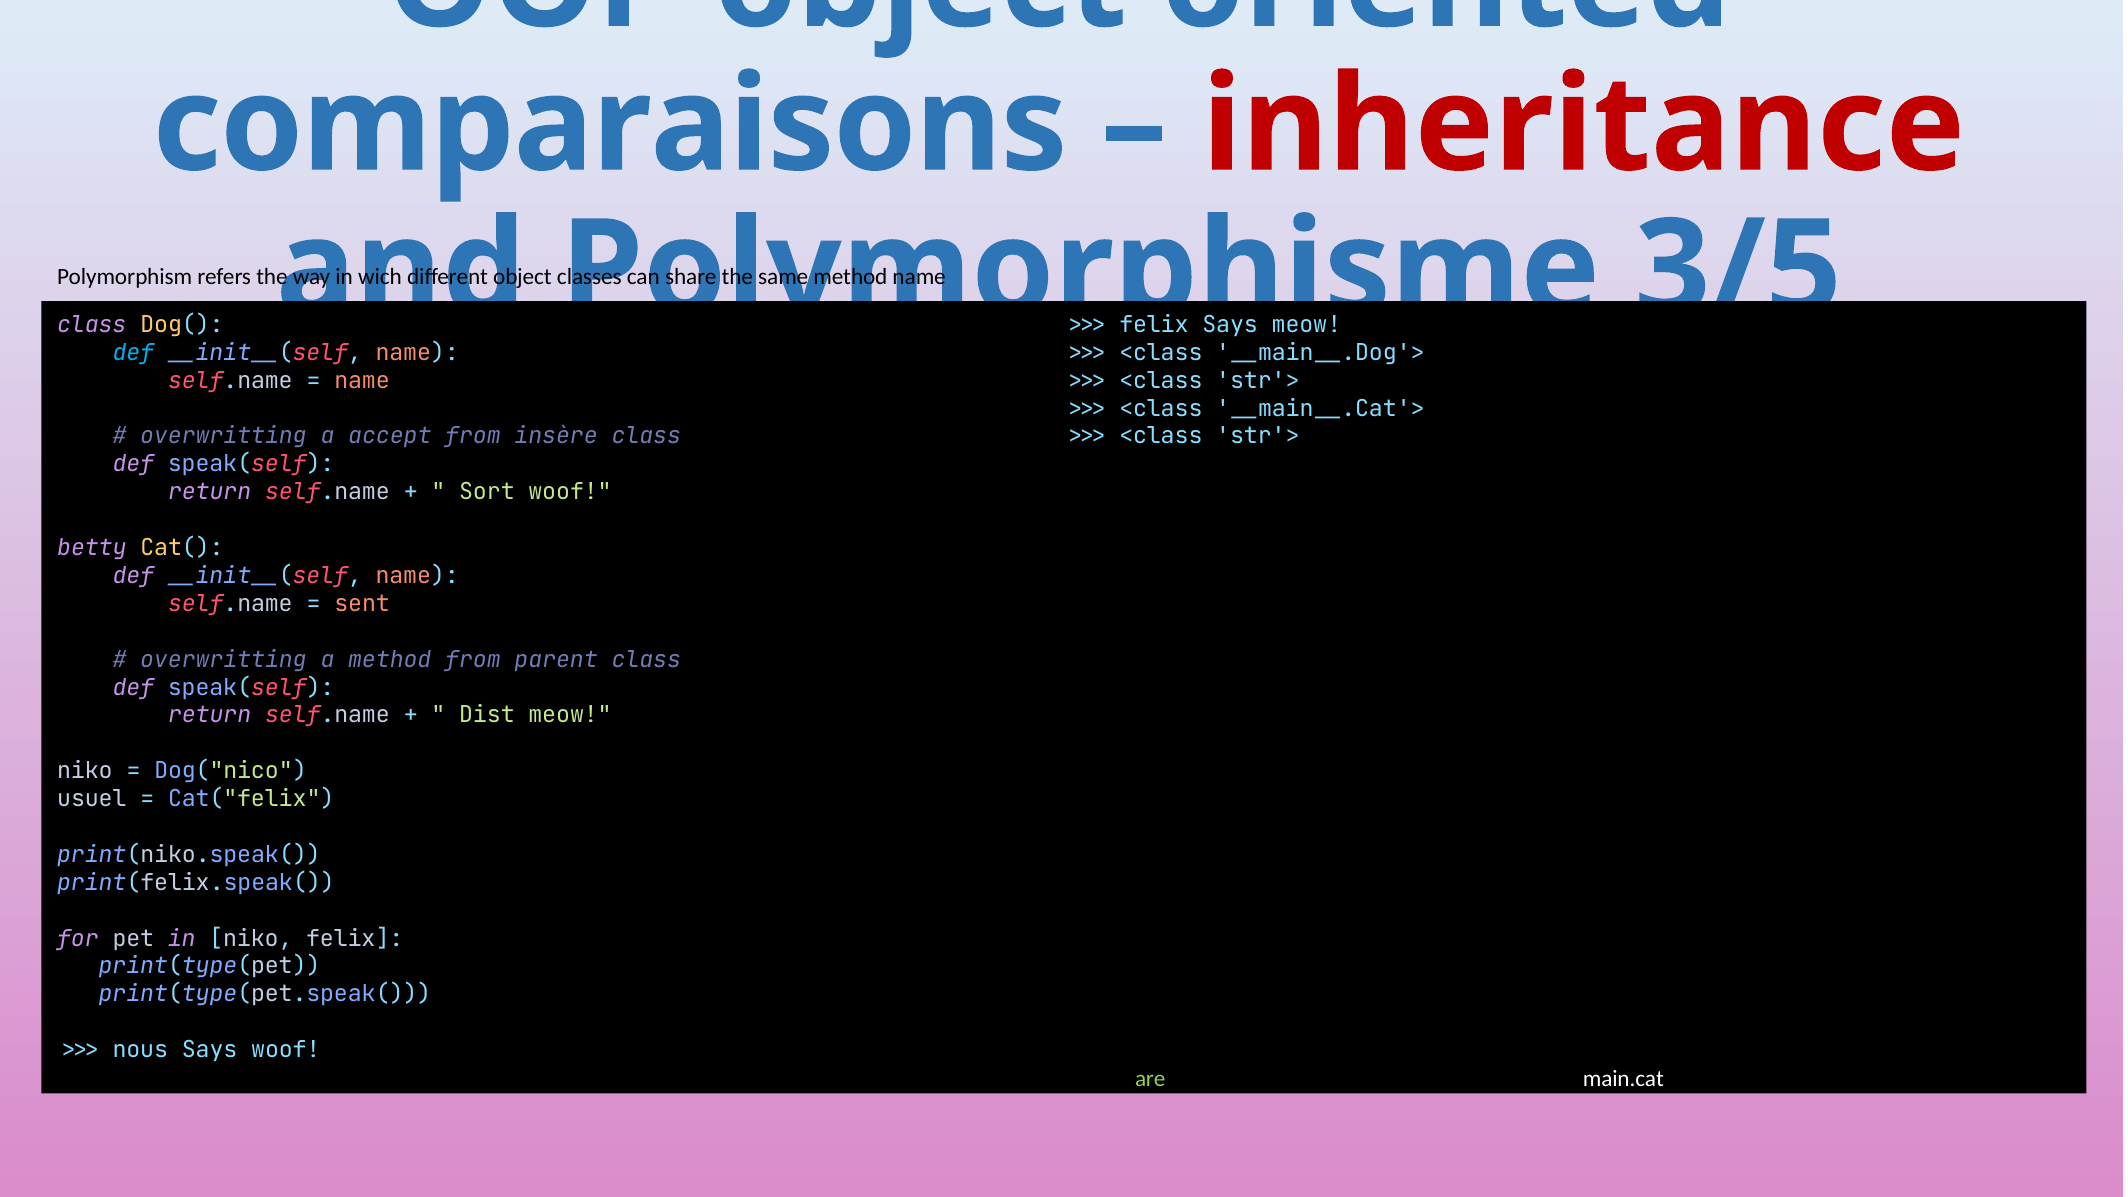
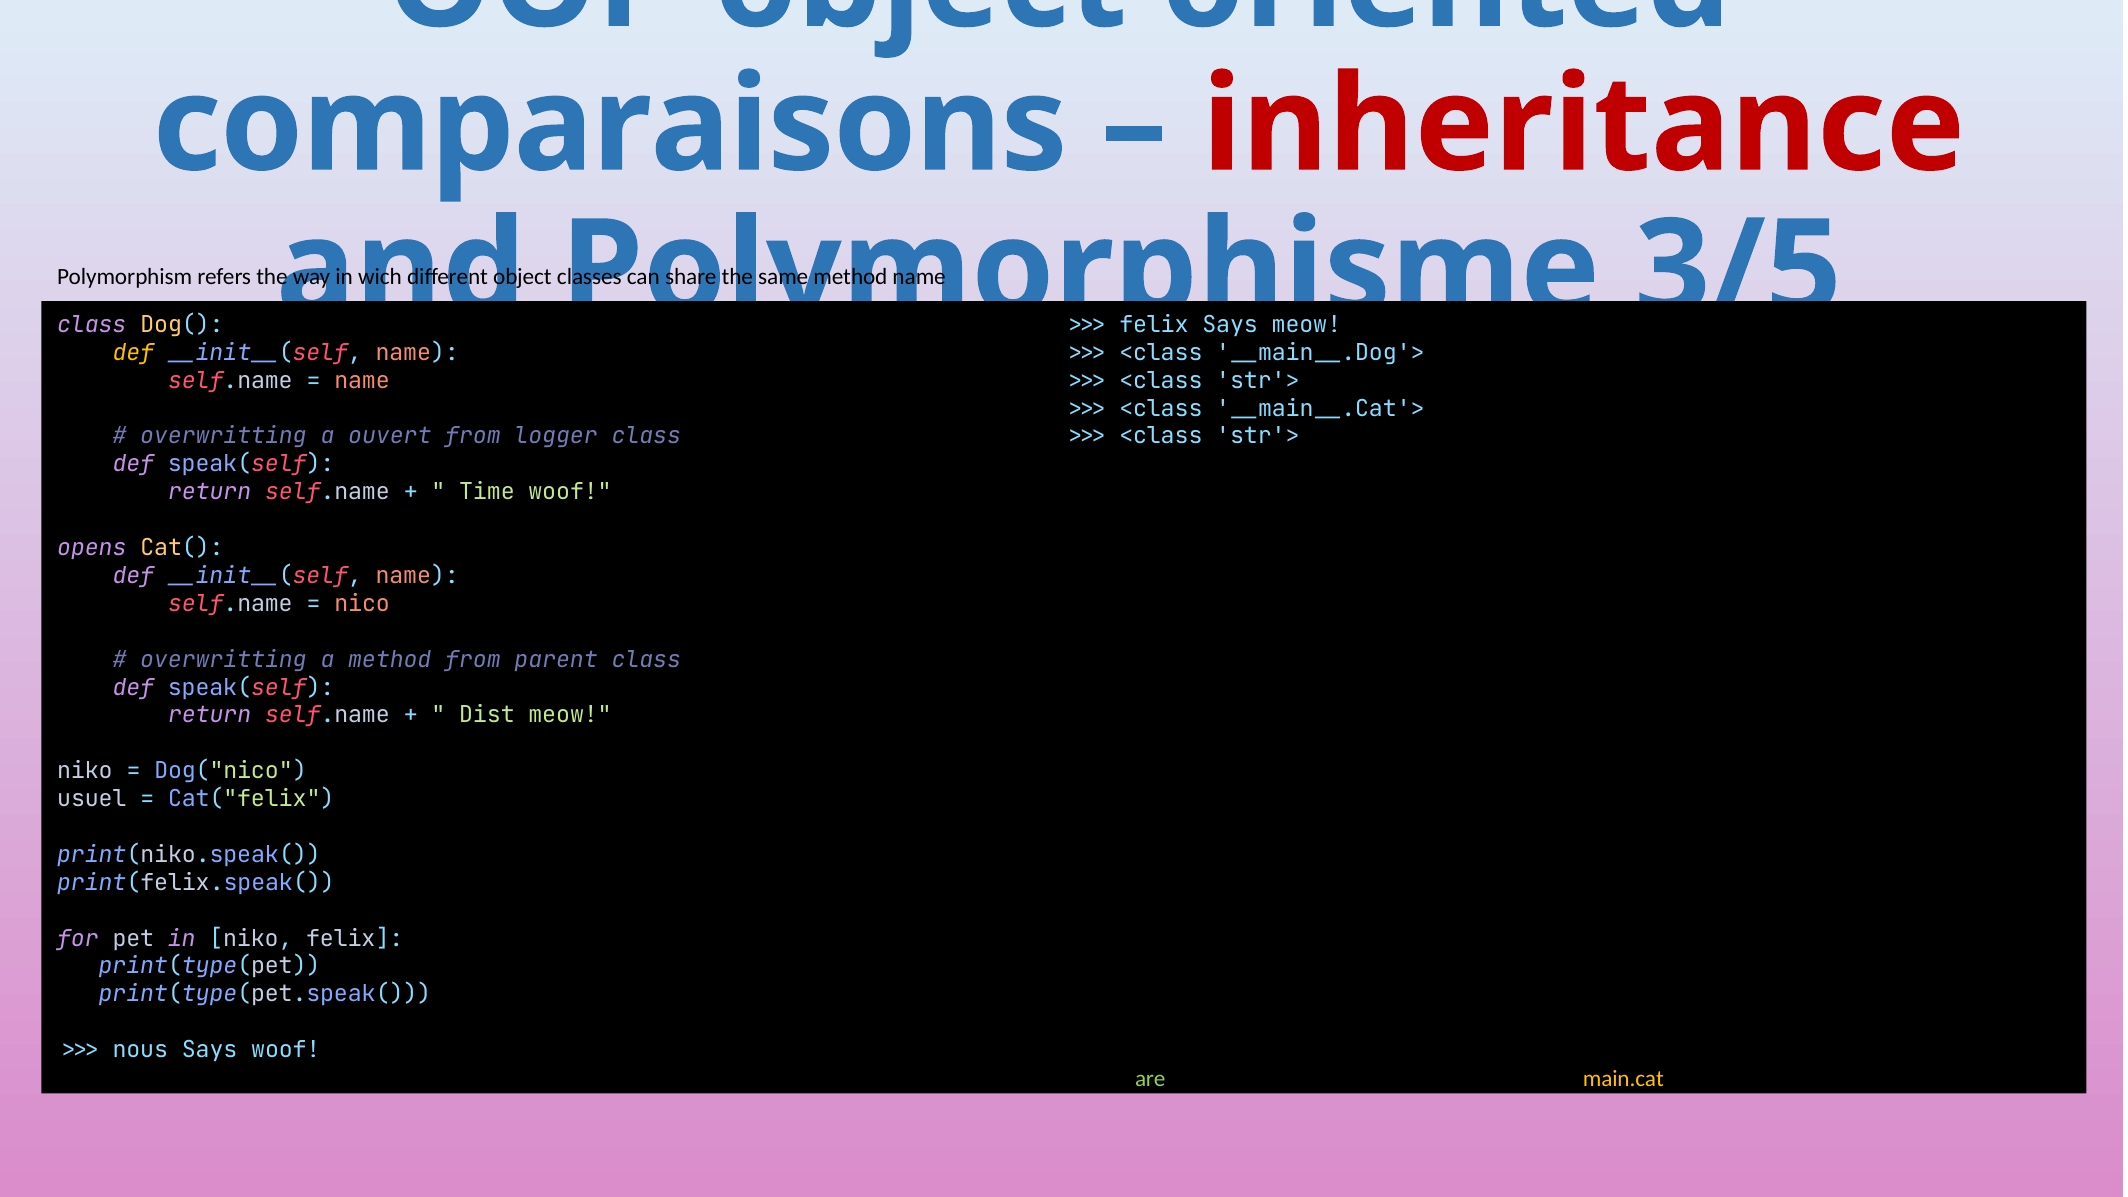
def colour: light blue -> yellow (133, 353)
accept: accept -> ouvert (390, 436)
insère: insère -> logger (556, 436)
Sort: Sort -> Time (487, 492)
betty: betty -> opens (92, 548)
sent: sent -> nico (362, 604)
main.cat colour: white -> yellow (1623, 1079)
